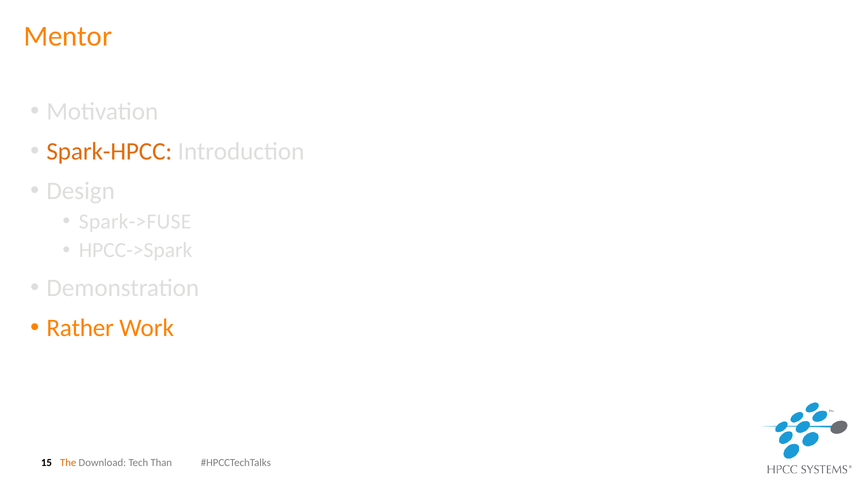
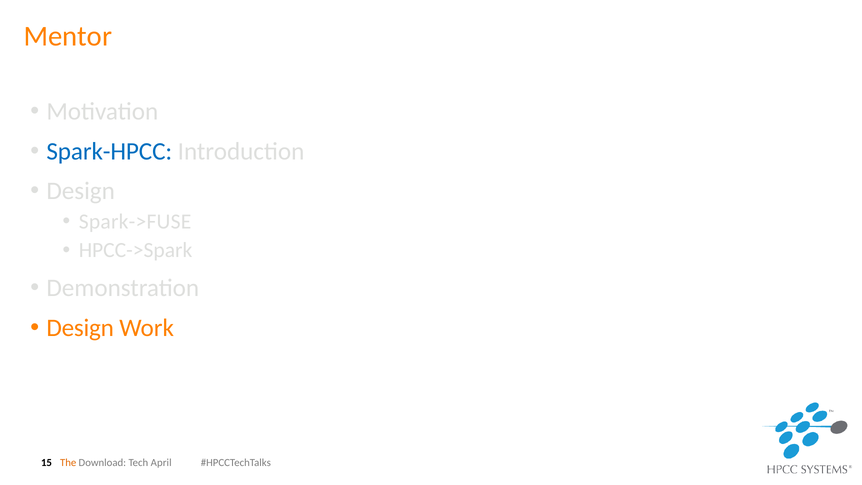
Spark-HPCC colour: orange -> blue (109, 151)
Rather: Rather -> Design (80, 328)
Than: Than -> April (161, 463)
